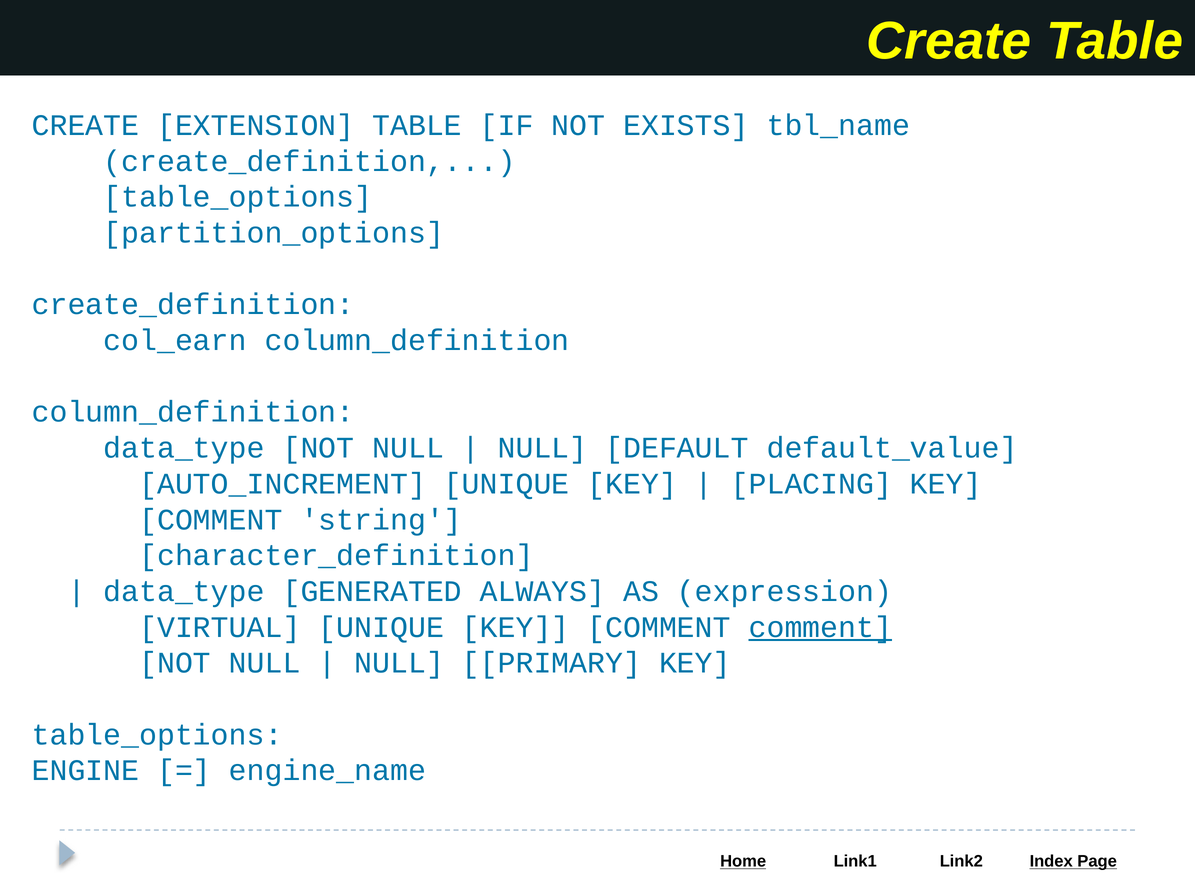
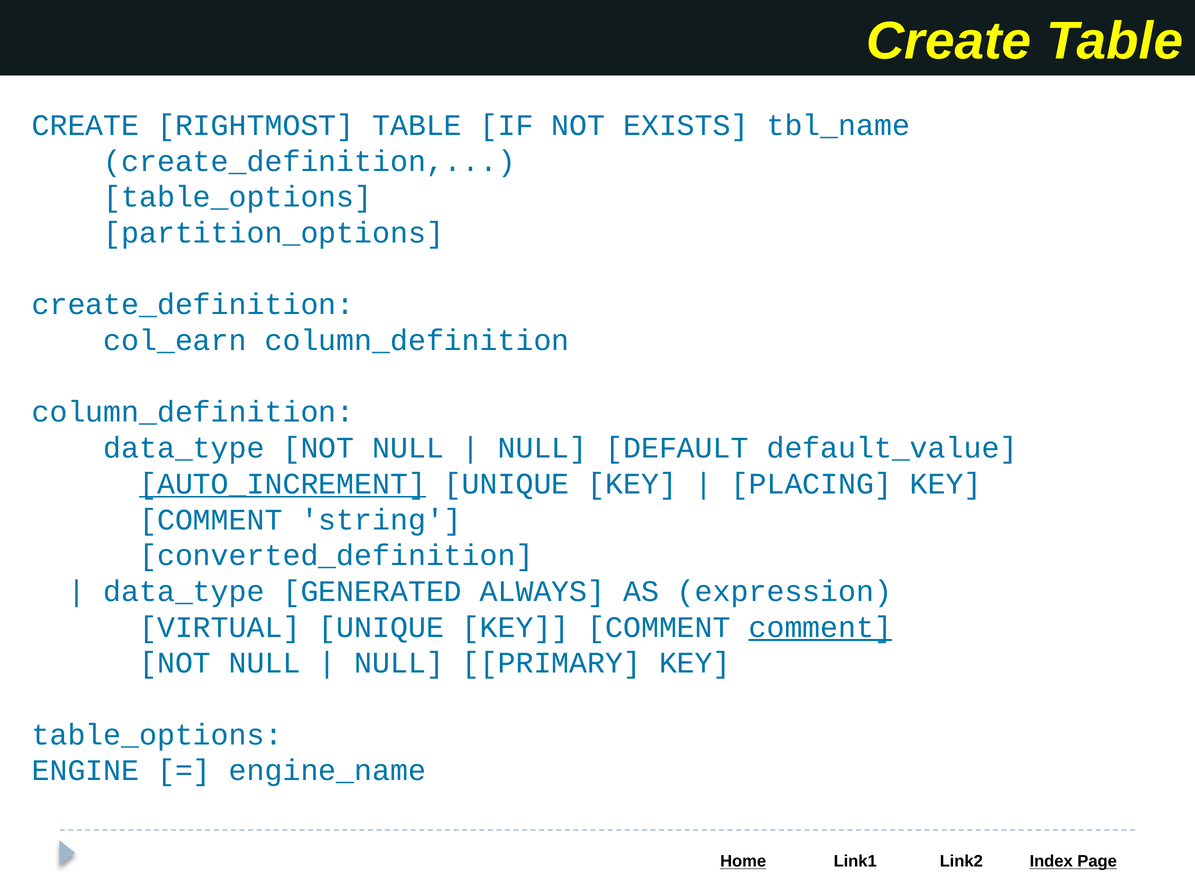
EXTENSION: EXTENSION -> RIGHTMOST (256, 125)
AUTO_INCREMENT underline: none -> present (283, 484)
character_definition: character_definition -> converted_definition (336, 556)
